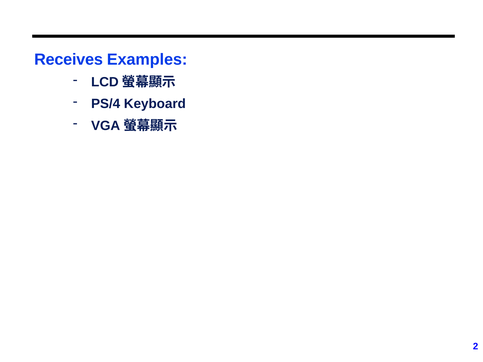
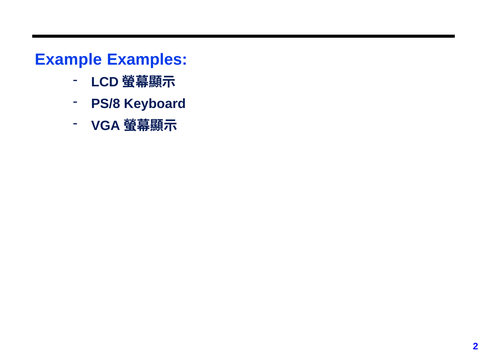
Receives: Receives -> Example (68, 59)
PS/4: PS/4 -> PS/8 (106, 104)
